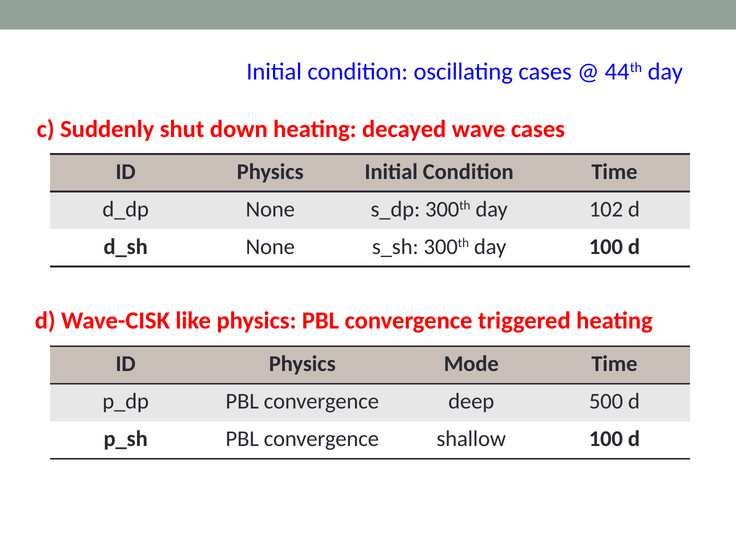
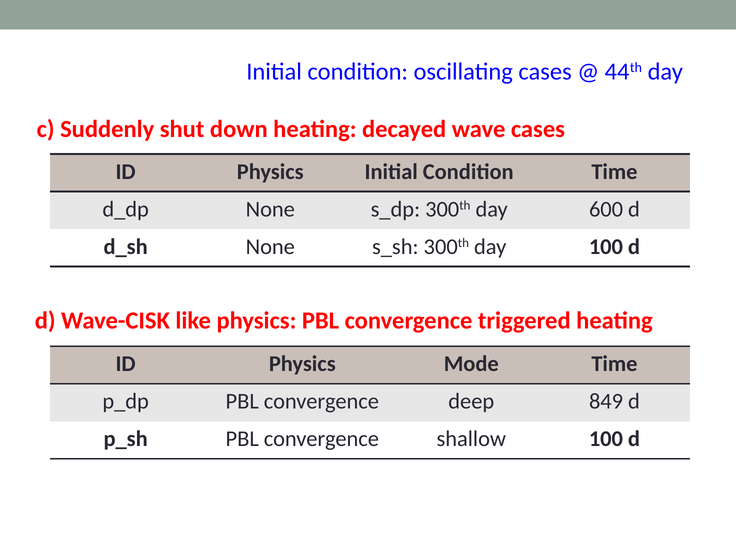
102: 102 -> 600 (606, 209)
500: 500 -> 849 (606, 401)
